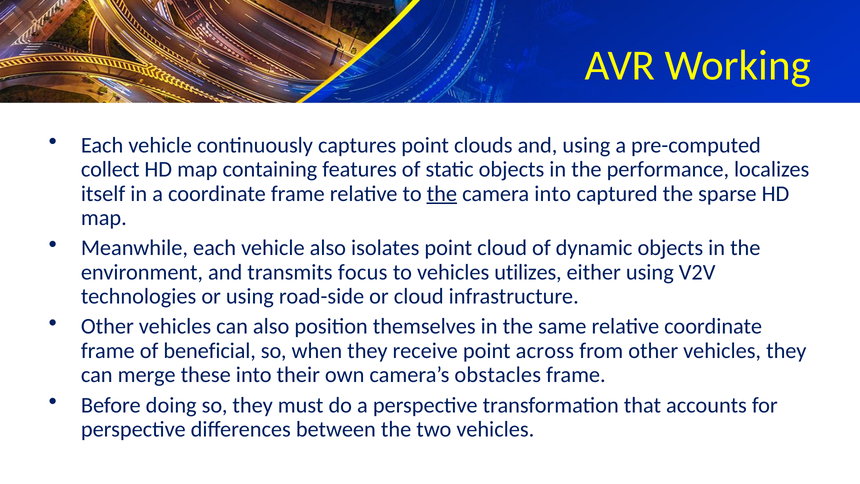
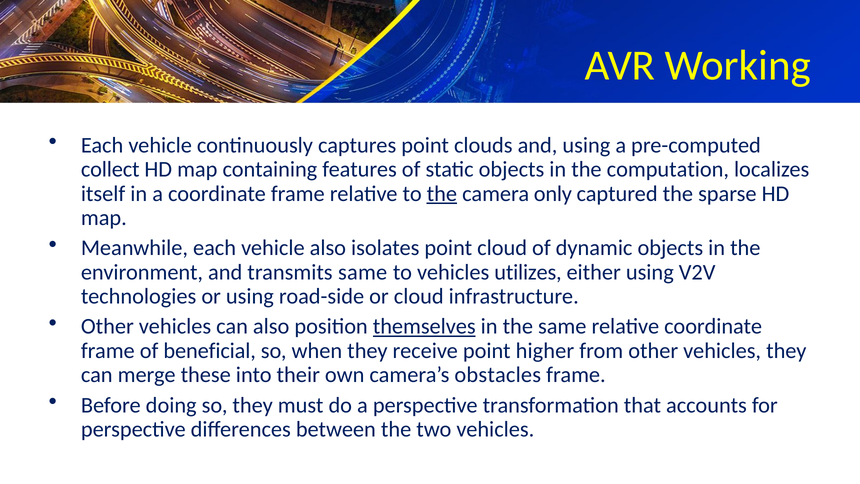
performance: performance -> computation (668, 169)
camera into: into -> only (553, 194)
transmits focus: focus -> same (363, 272)
themselves underline: none -> present (424, 326)
across: across -> higher (545, 351)
